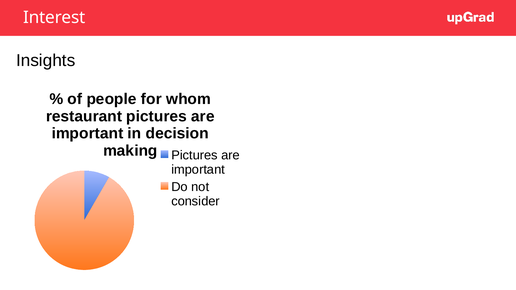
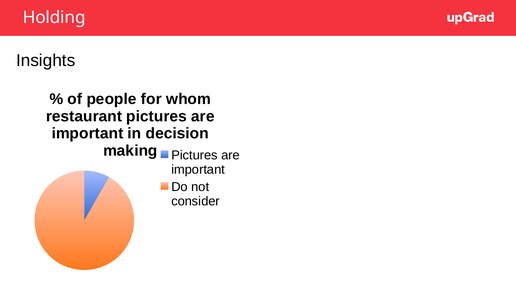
Interest: Interest -> Holding (54, 18)
